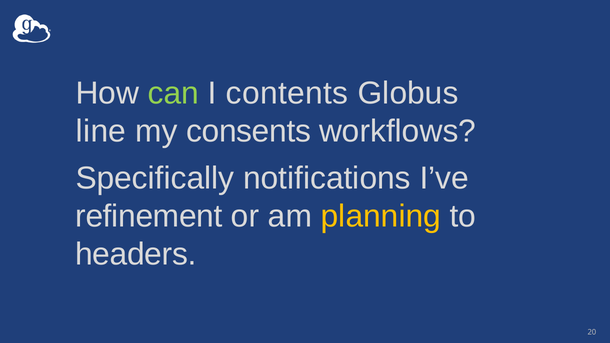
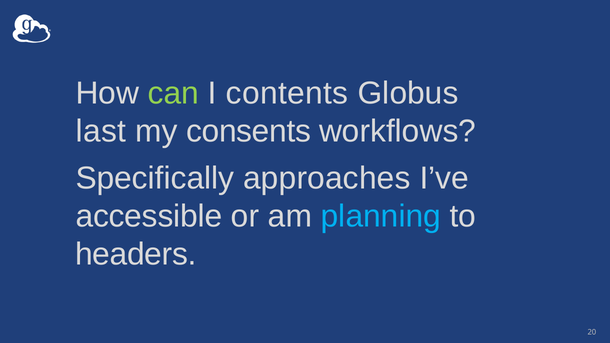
line: line -> last (101, 131)
notifications: notifications -> approaches (327, 178)
refinement: refinement -> accessible (149, 216)
planning colour: yellow -> light blue (381, 216)
